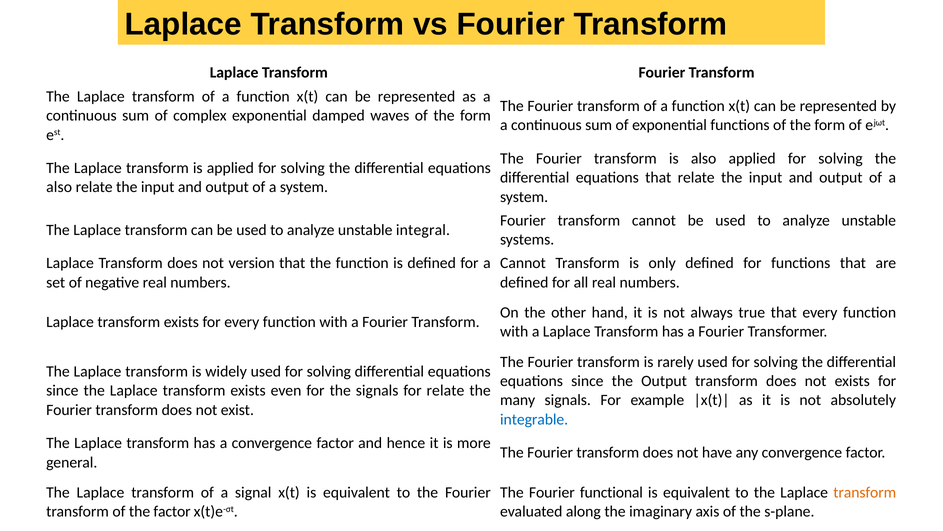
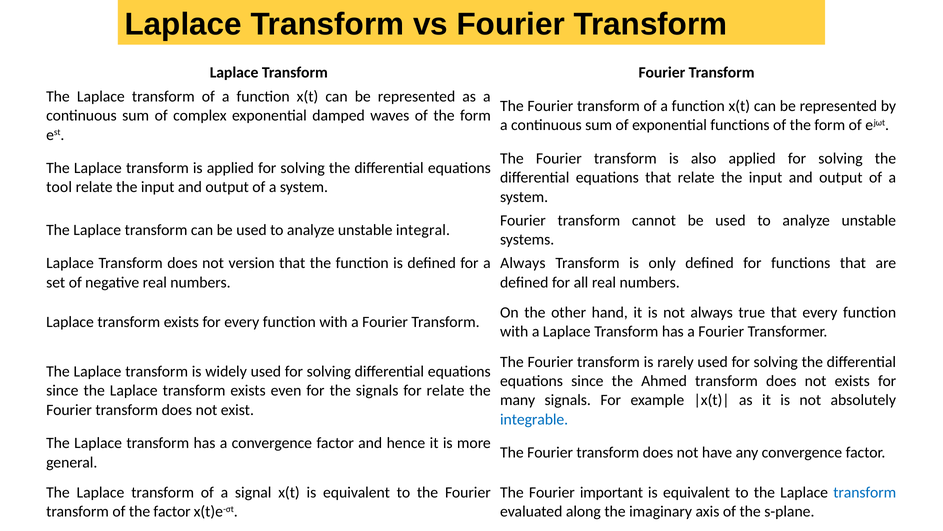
also: also -> tool (59, 187)
Cannot: Cannot -> Always (523, 263)
the Output: Output -> Ahmed (664, 381)
functional: functional -> important (611, 492)
transform colour: orange -> blue (865, 492)
